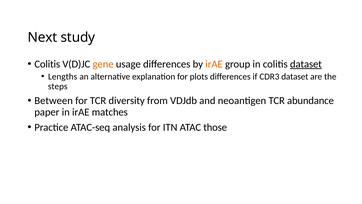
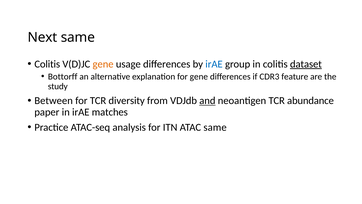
Next study: study -> same (78, 37)
irAE colour: orange -> blue (214, 64)
Lengths: Lengths -> Bottorff (63, 76)
for plots: plots -> gene (199, 76)
CDR3 dataset: dataset -> feature (295, 76)
steps: steps -> study (58, 86)
and underline: none -> present (207, 101)
ATAC those: those -> same (215, 127)
